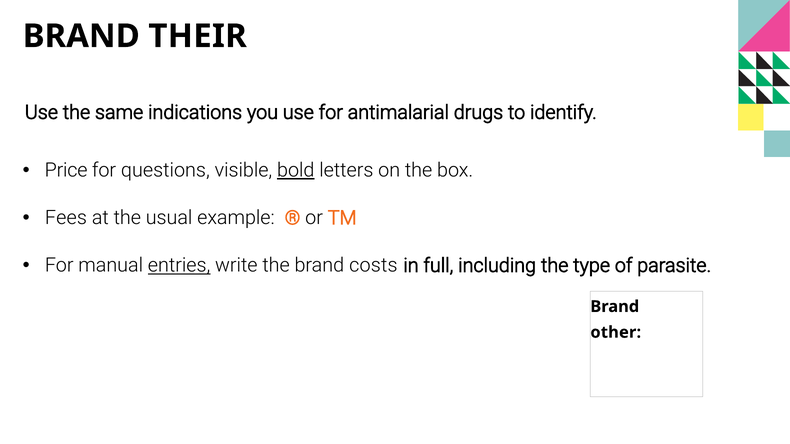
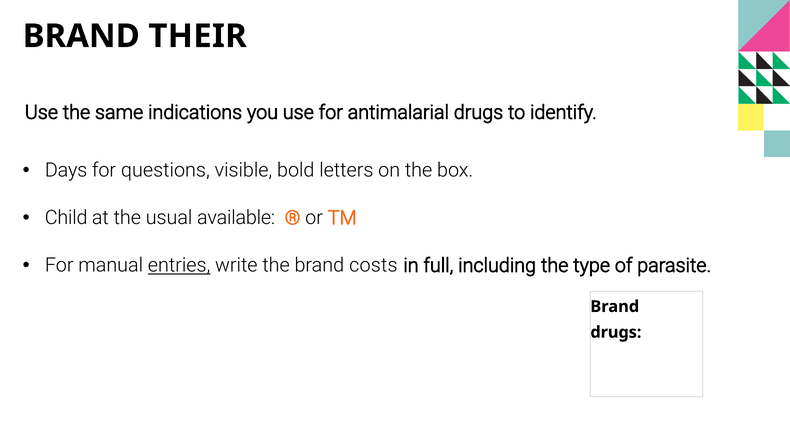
Price: Price -> Days (66, 170)
bold underline: present -> none (296, 170)
Fees: Fees -> Child (66, 218)
example: example -> available (236, 218)
other: other -> drugs (616, 333)
